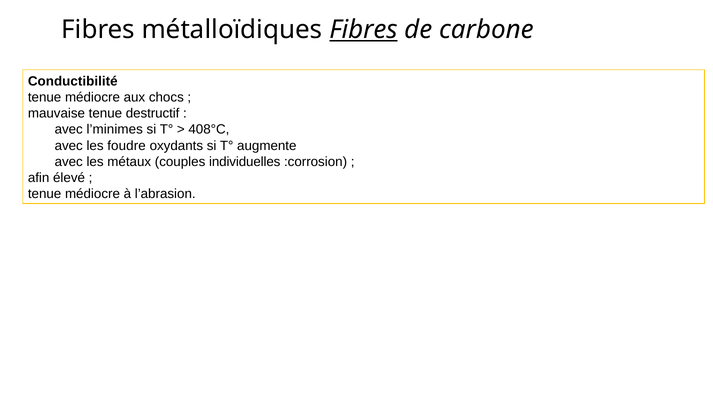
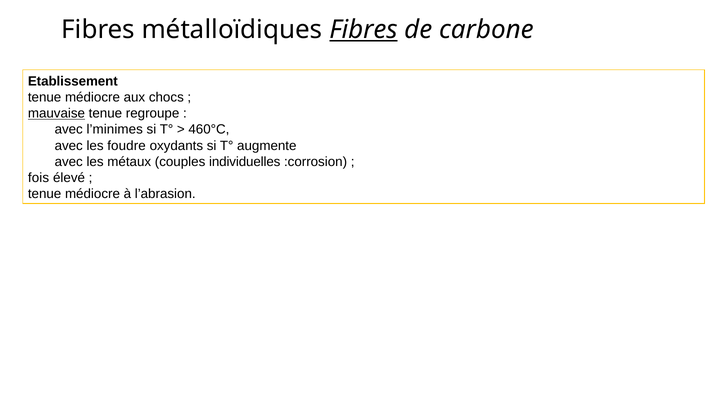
Conductibilité: Conductibilité -> Etablissement (73, 81)
mauvaise underline: none -> present (56, 114)
destructif: destructif -> regroupe (153, 114)
408°C: 408°C -> 460°C (209, 130)
afin: afin -> fois (39, 178)
